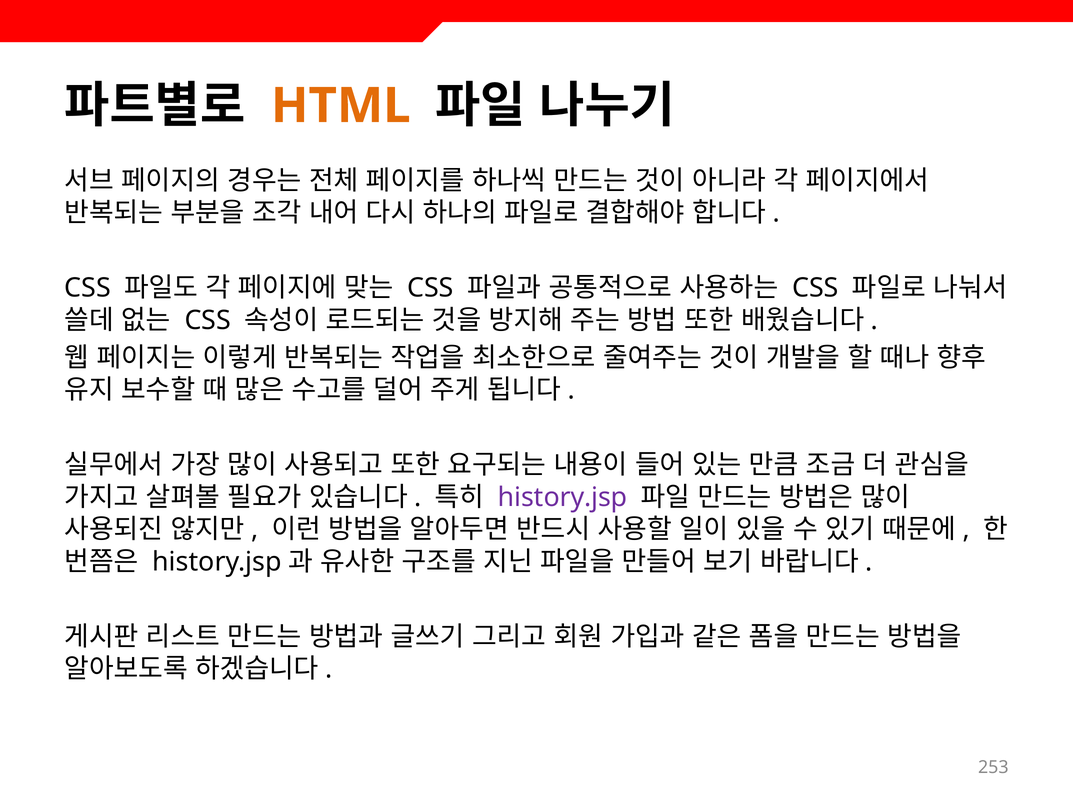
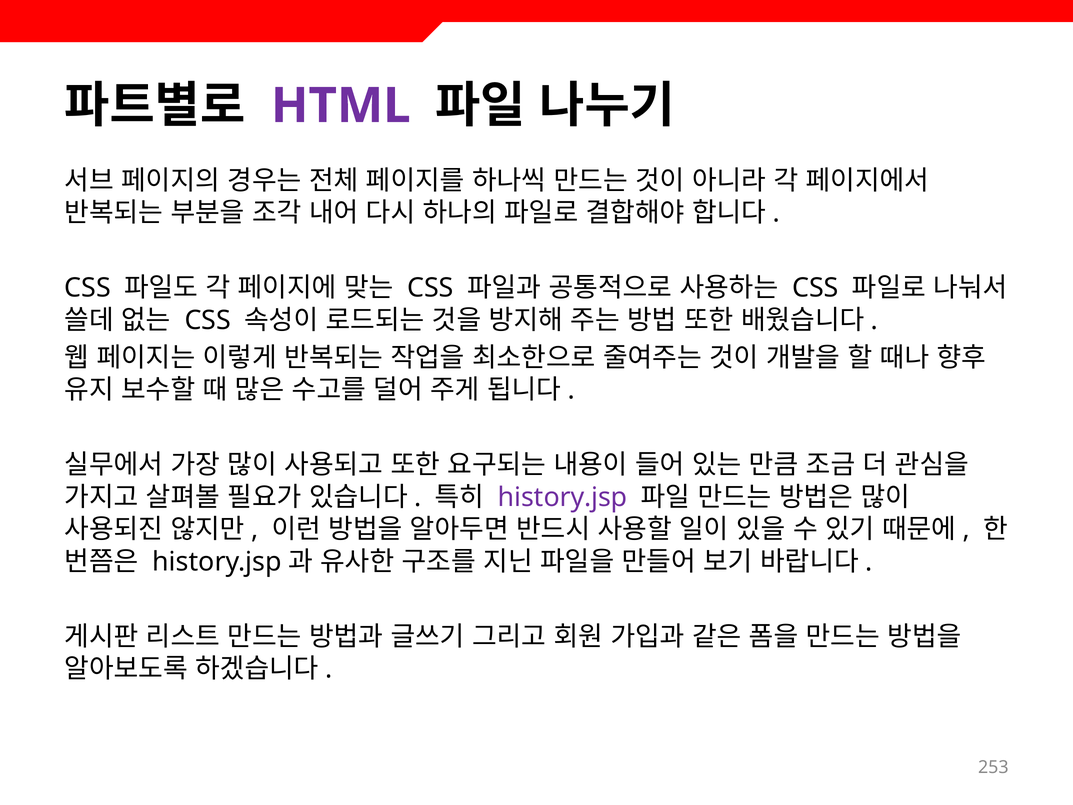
HTML colour: orange -> purple (341, 106)
